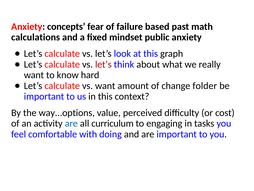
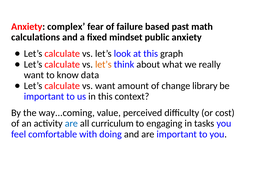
concepts: concepts -> complex (66, 27)
let’s colour: red -> orange (103, 64)
hard: hard -> data (90, 75)
folder: folder -> library (205, 86)
way...options: way...options -> way...coming (67, 112)
